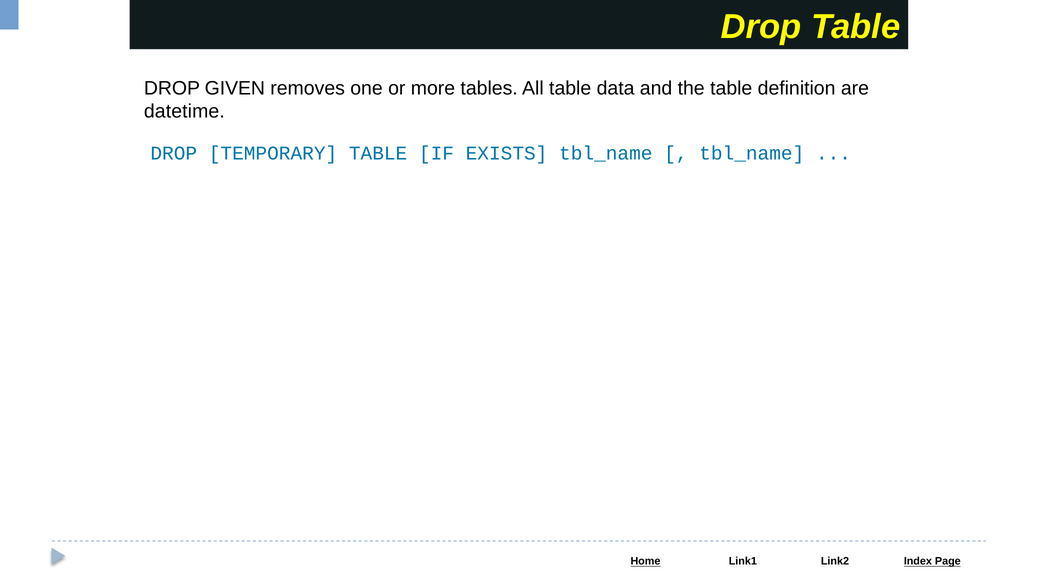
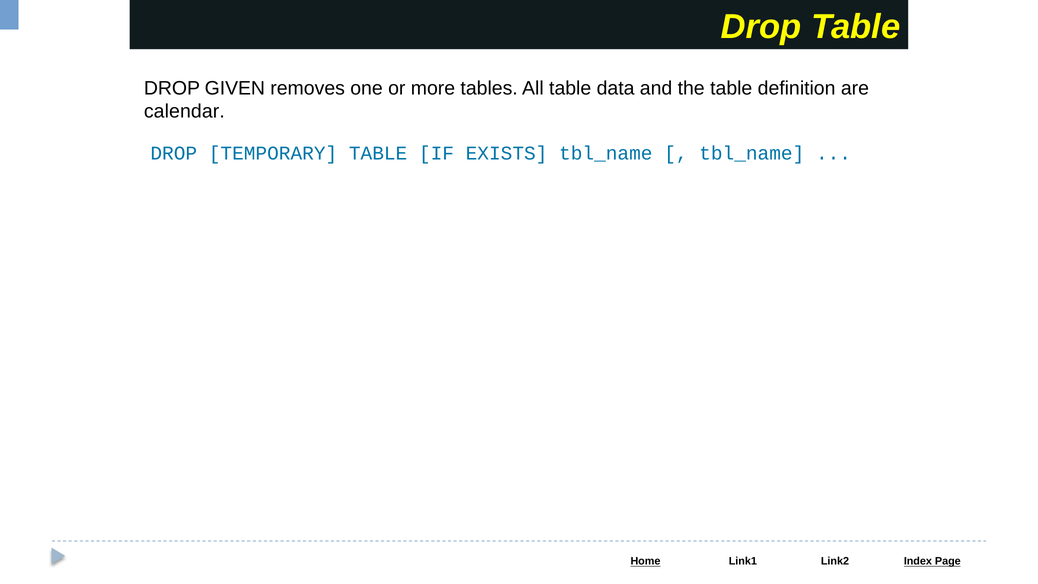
datetime: datetime -> calendar (184, 112)
